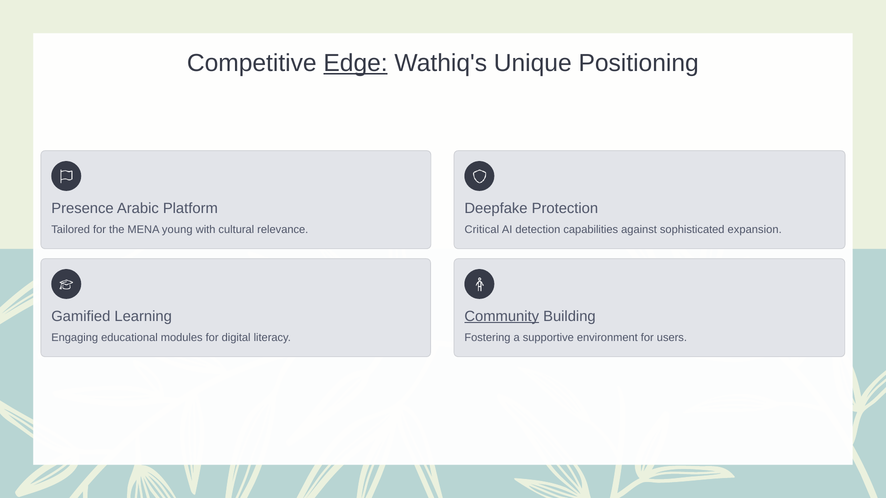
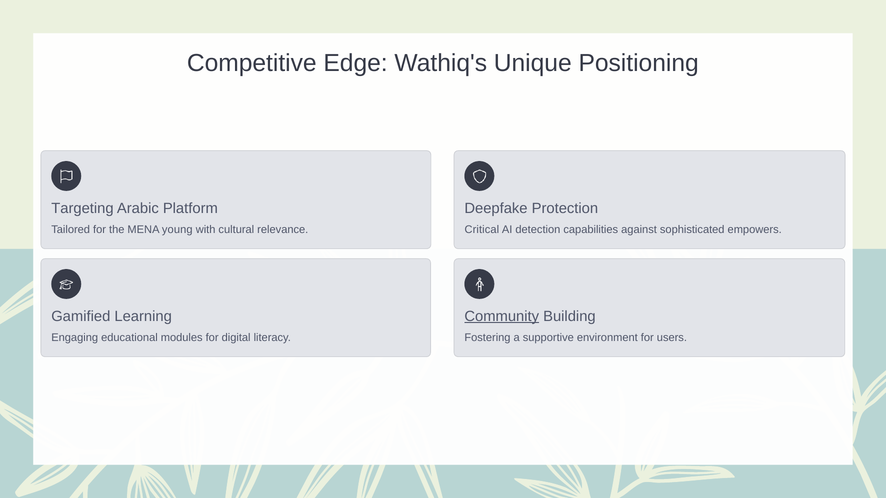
Edge underline: present -> none (356, 63)
Presence: Presence -> Targeting (82, 208)
expansion: expansion -> empowers (755, 230)
